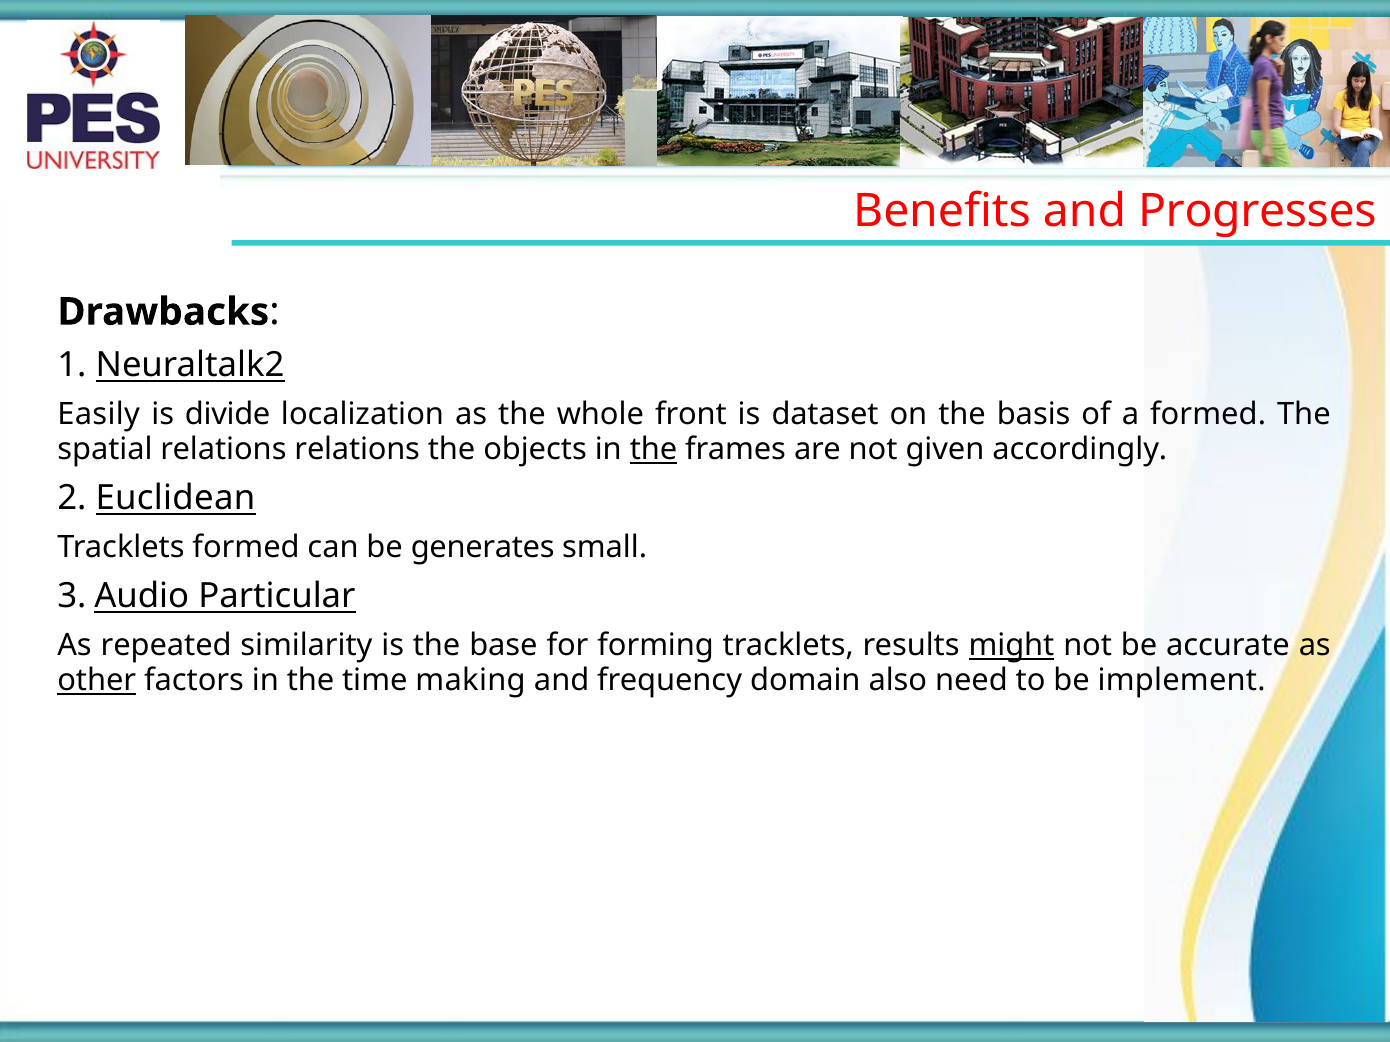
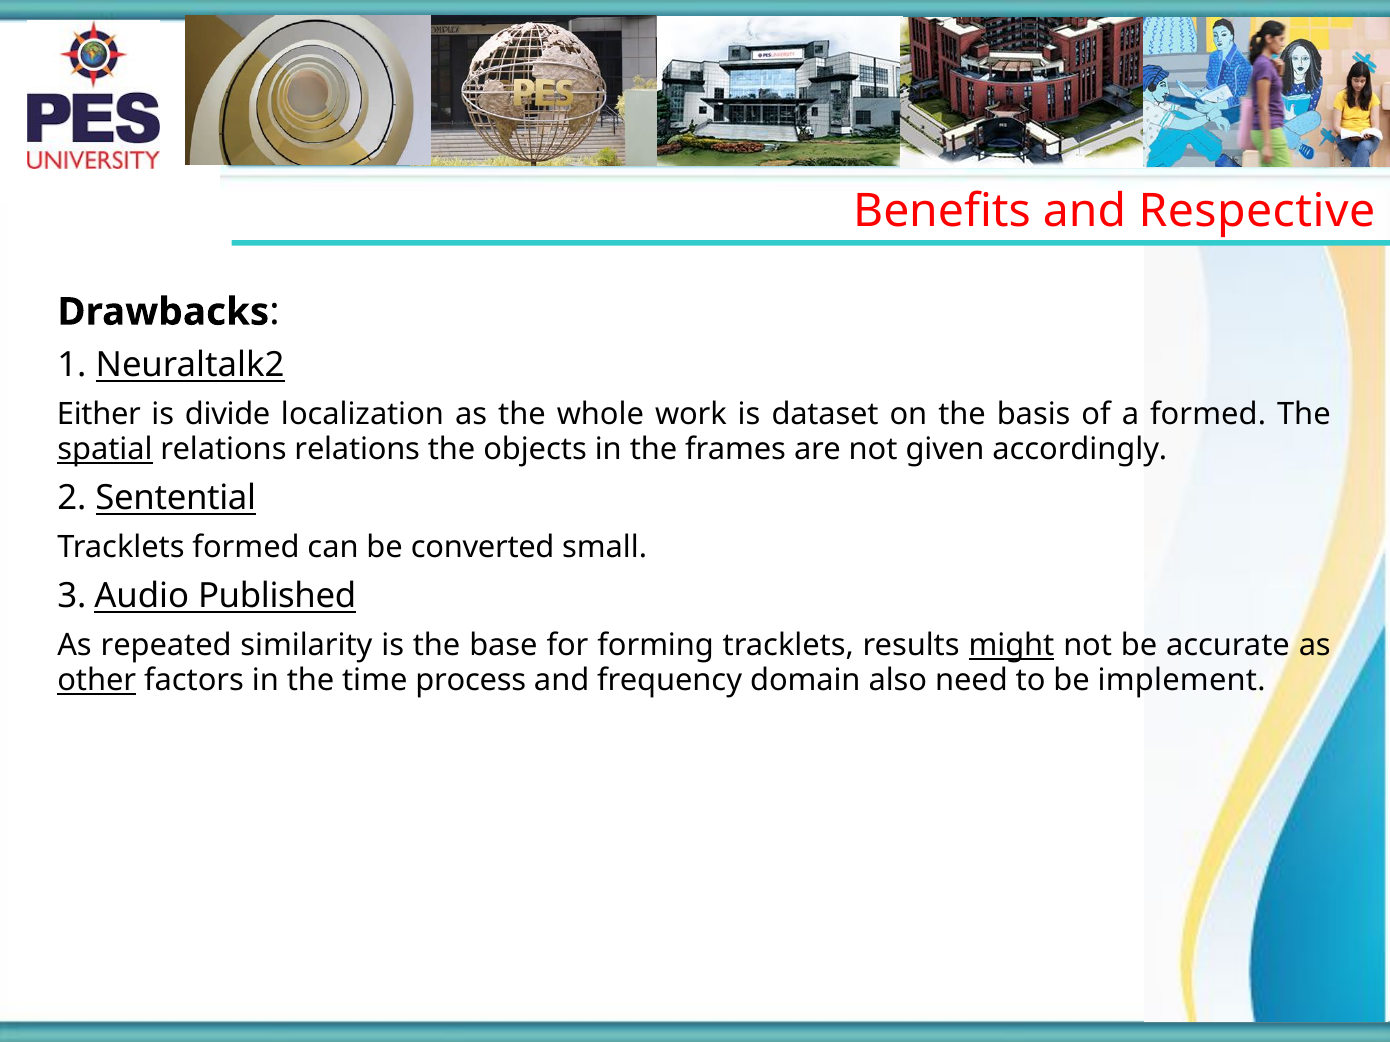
Progresses: Progresses -> Respective (1257, 212)
Easily: Easily -> Either (99, 415)
front: front -> work (691, 415)
spatial underline: none -> present (105, 450)
the underline: present -> none (654, 450)
Euclidean: Euclidean -> Sentential (176, 499)
generates: generates -> converted (483, 548)
Particular: Particular -> Published (277, 597)
making: making -> process (471, 681)
